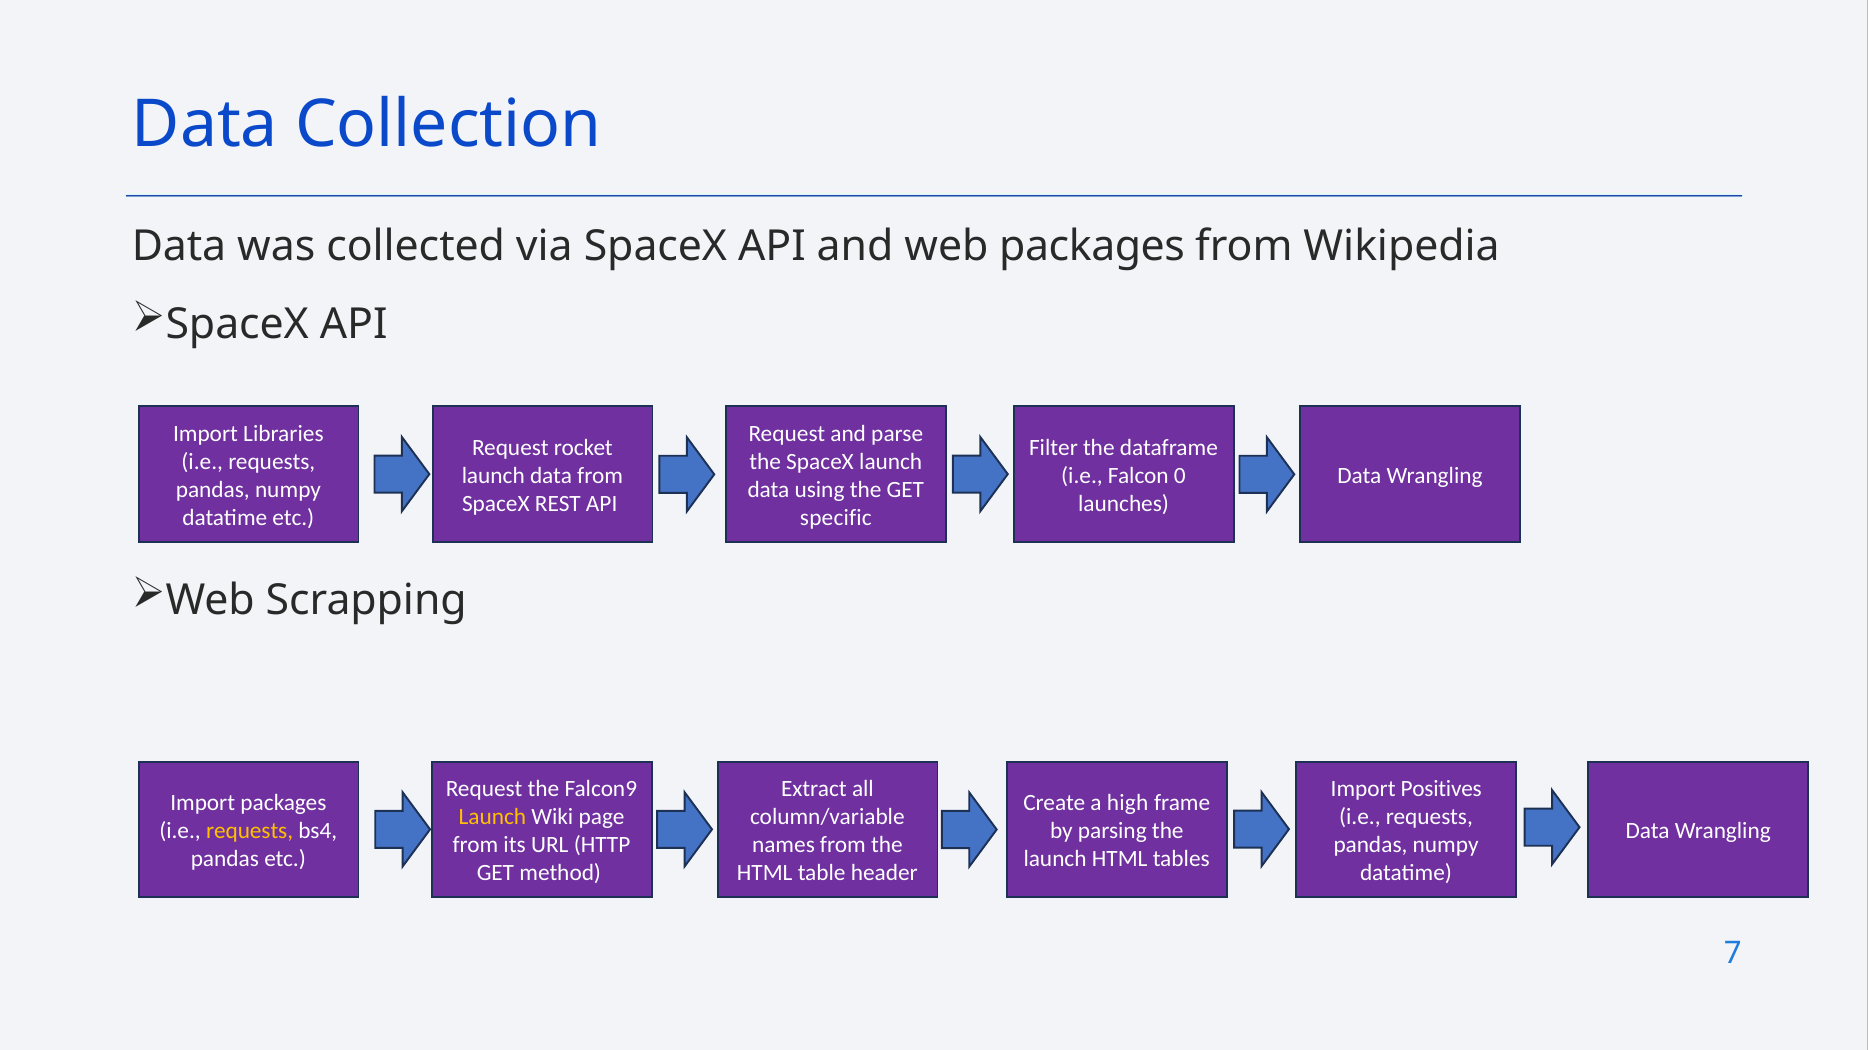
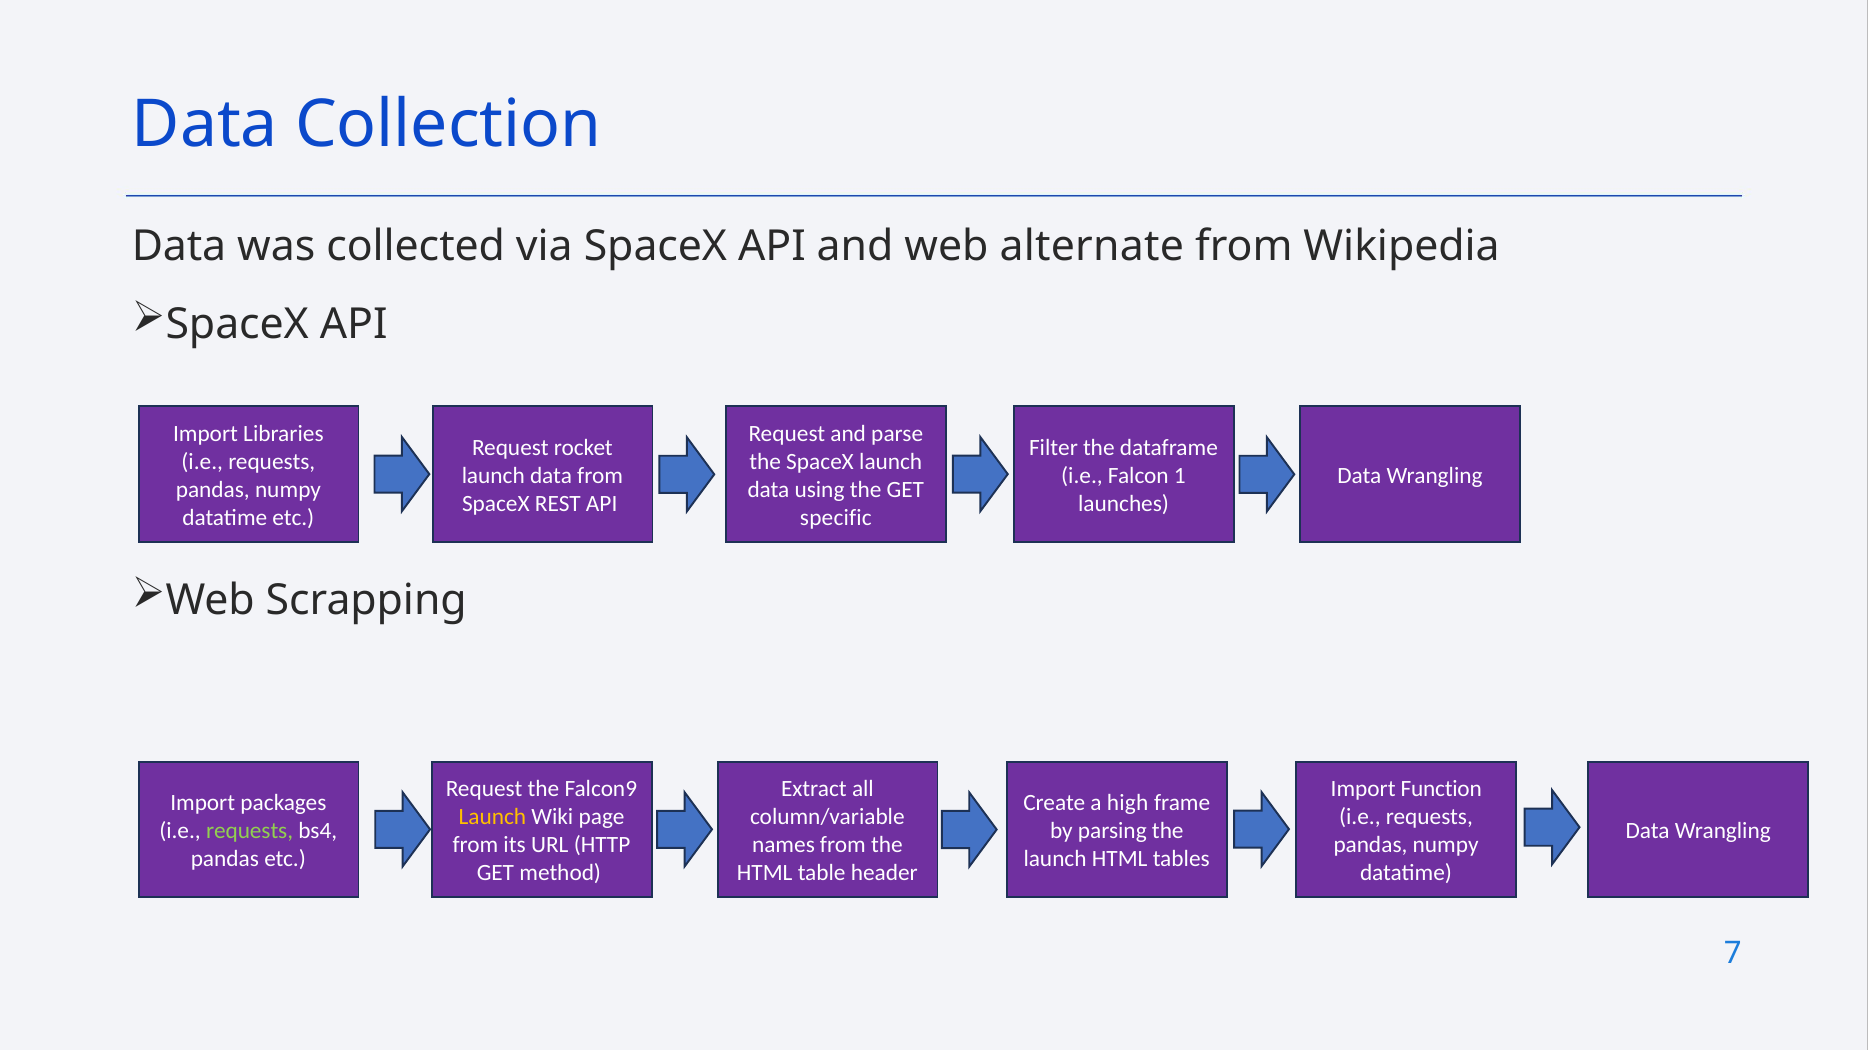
web packages: packages -> alternate (1092, 246)
0: 0 -> 1 (1180, 476)
Positives: Positives -> Function (1441, 790)
requests colour: yellow -> light green (250, 832)
